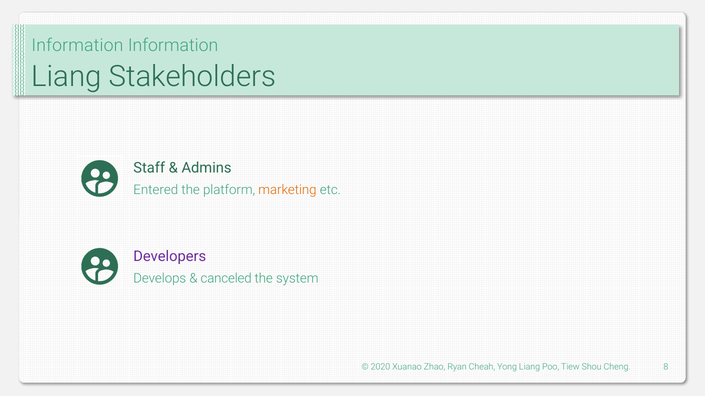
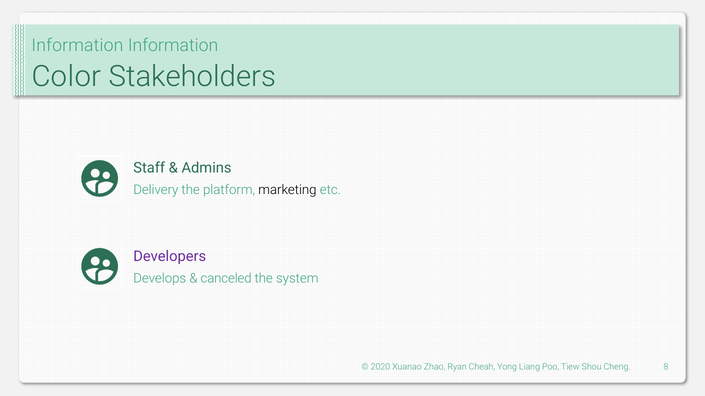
Liang: Liang -> Color (66, 77)
Entered: Entered -> Delivery (156, 190)
marketing colour: orange -> black (287, 190)
